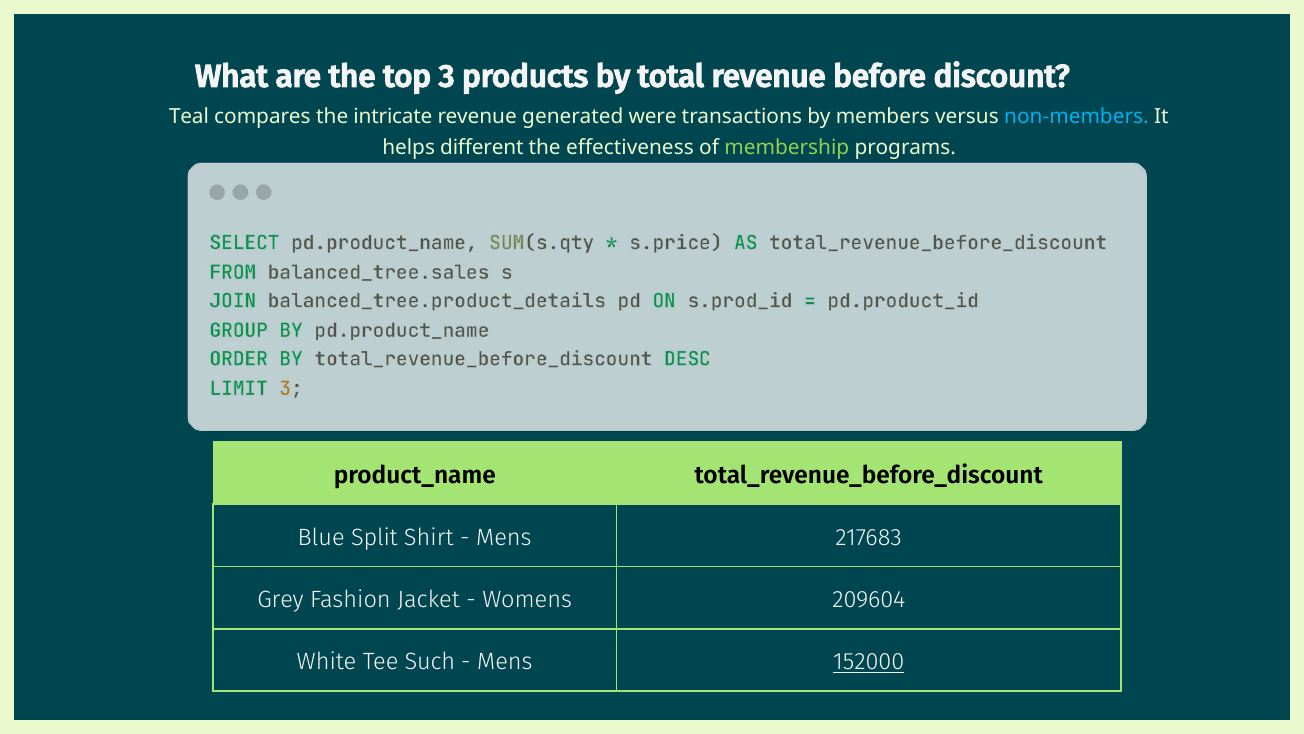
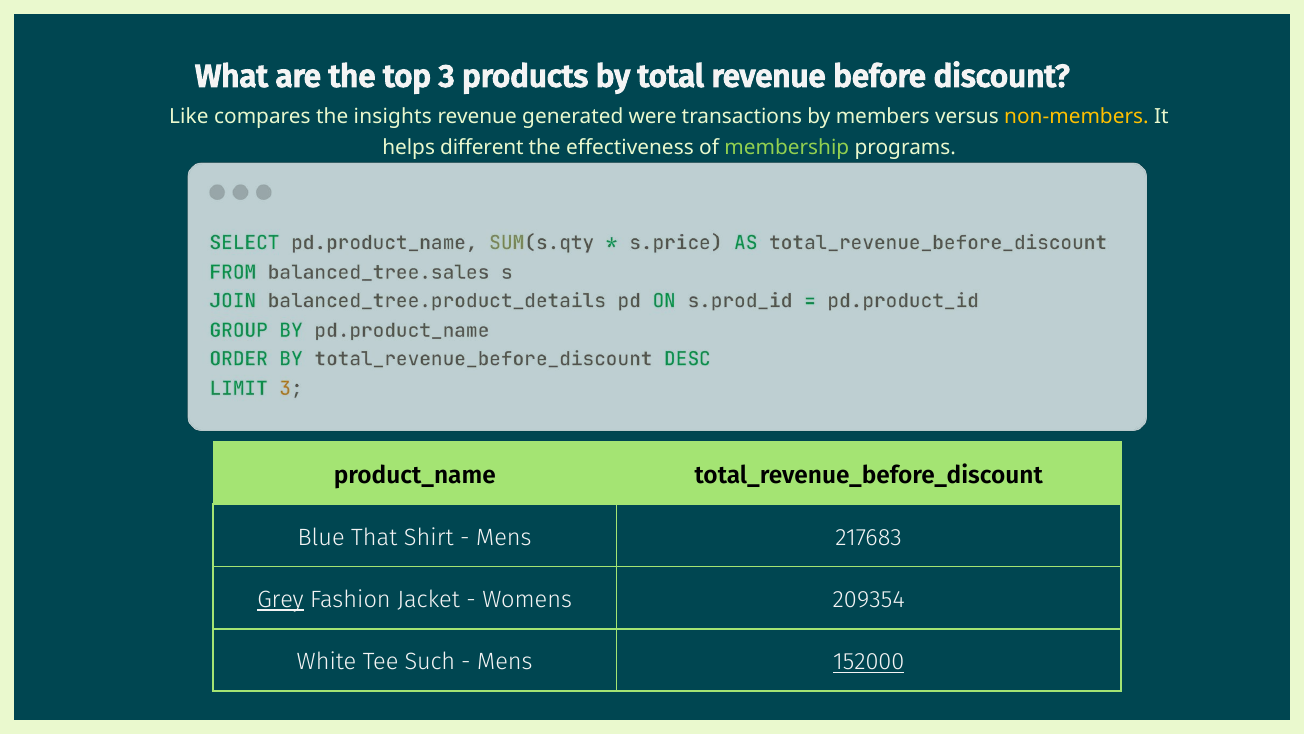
Teal: Teal -> Like (189, 117)
intricate: intricate -> insights (393, 117)
non-members colour: light blue -> yellow (1076, 117)
Split: Split -> That (374, 537)
Grey underline: none -> present (281, 600)
209604: 209604 -> 209354 (869, 600)
